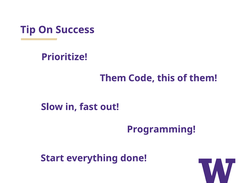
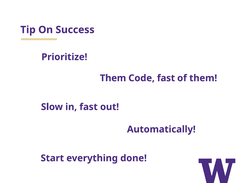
Code this: this -> fast (166, 78)
Programming: Programming -> Automatically (161, 129)
